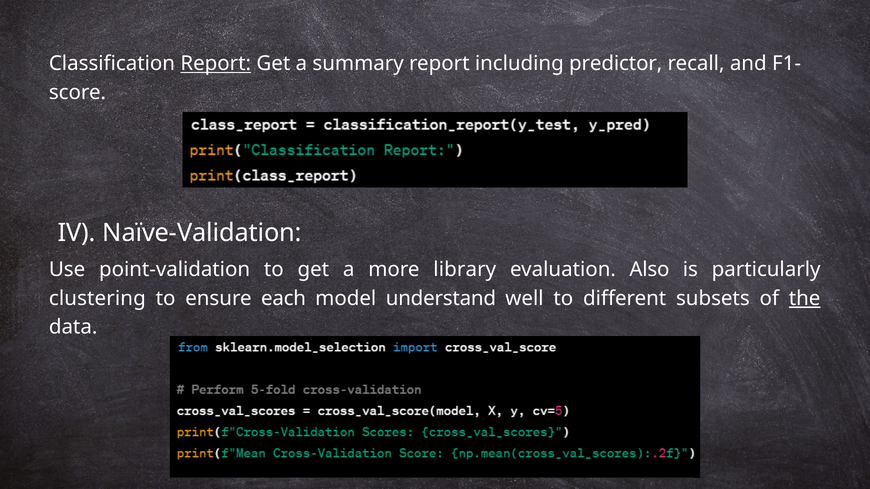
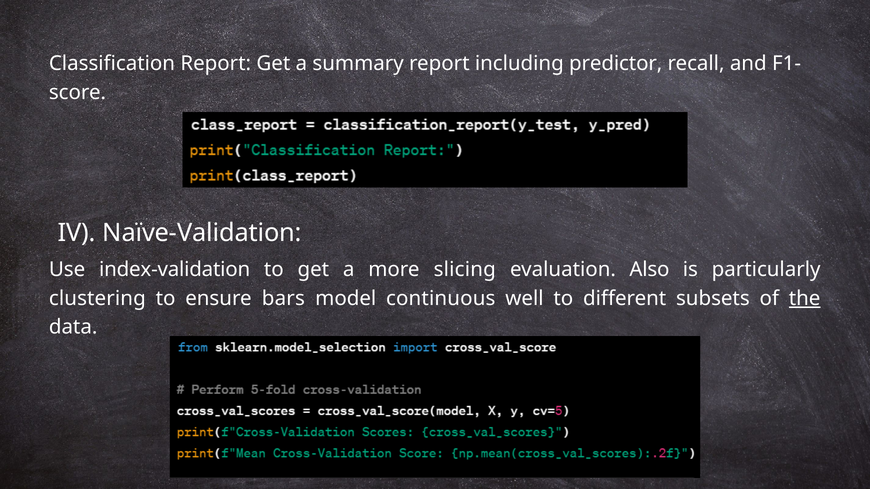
Report underline: present -> none (216, 64)
point-validation: point-validation -> index-validation (175, 270)
library: library -> slicing (465, 270)
each: each -> bars (283, 299)
understand: understand -> continuous (441, 299)
